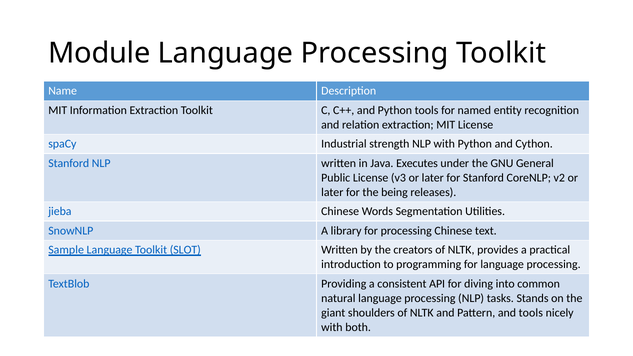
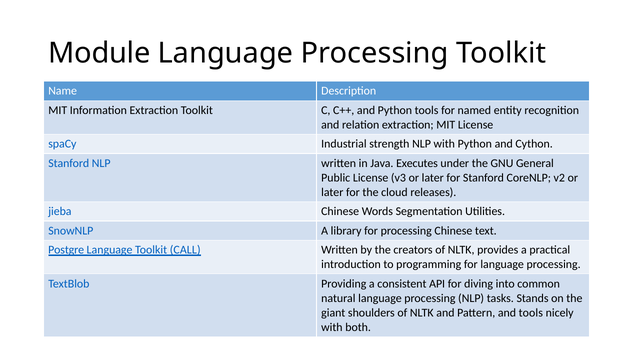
being: being -> cloud (394, 192)
Sample: Sample -> Postgre (66, 250)
SLOT: SLOT -> CALL (185, 250)
